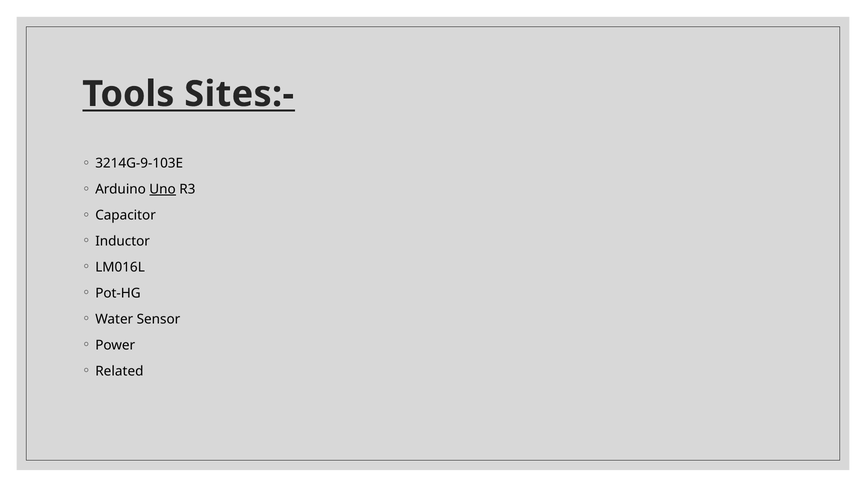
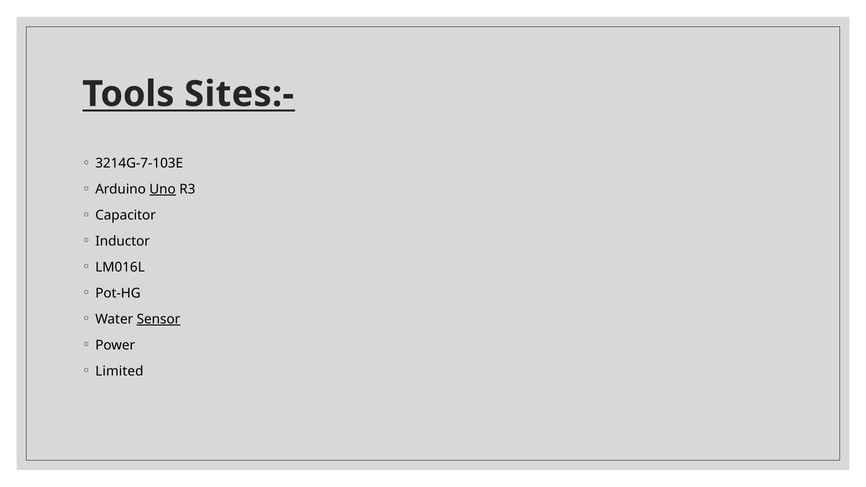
3214G-9-103E: 3214G-9-103E -> 3214G-7-103E (139, 163)
Sensor underline: none -> present (158, 319)
Related: Related -> Limited (119, 371)
